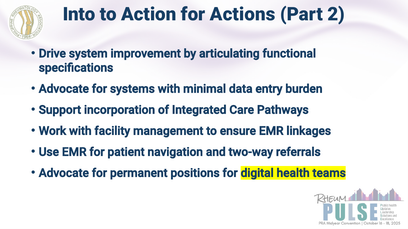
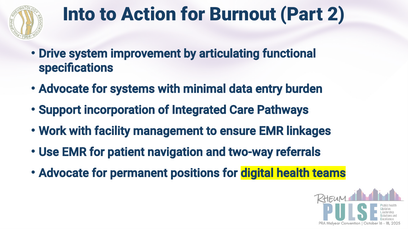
Actions: Actions -> Burnout (243, 14)
